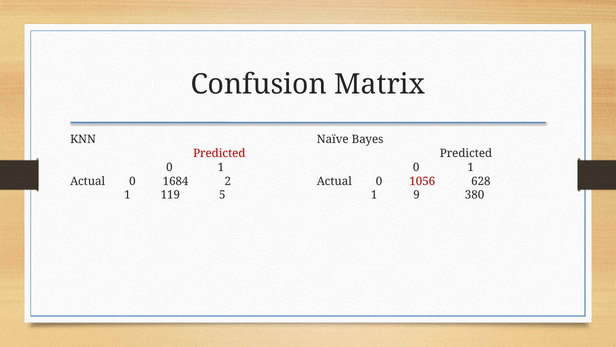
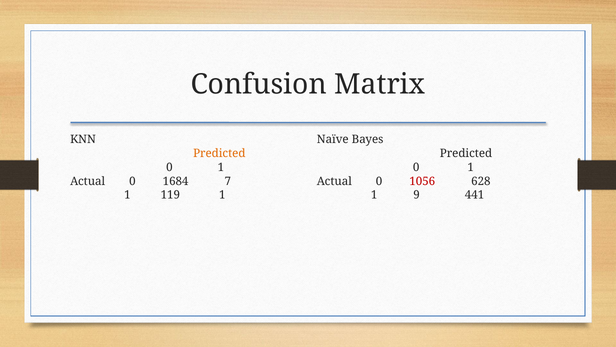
Predicted colour: red -> orange (219, 153)
2: 2 -> 7 (228, 181)
119 5: 5 -> 1 (222, 195)
380: 380 -> 441 (475, 195)
